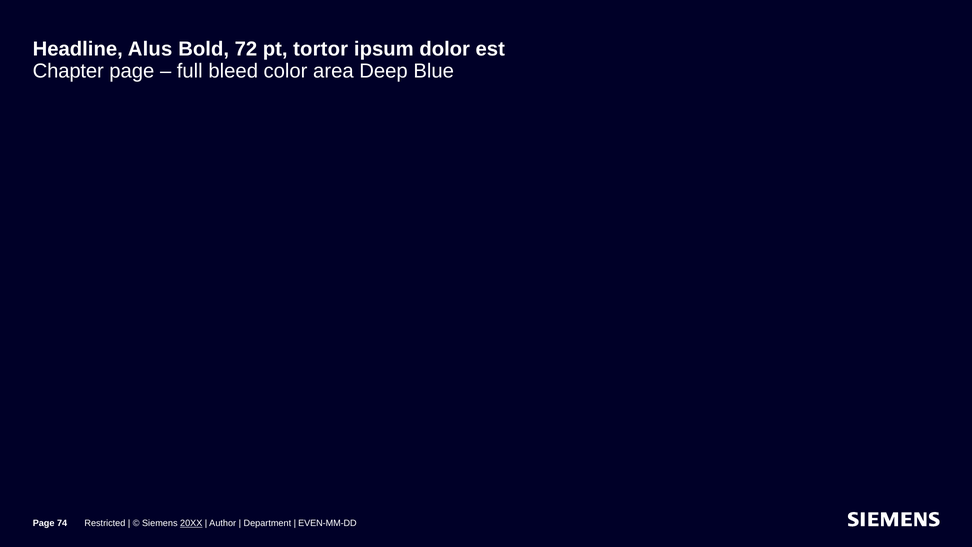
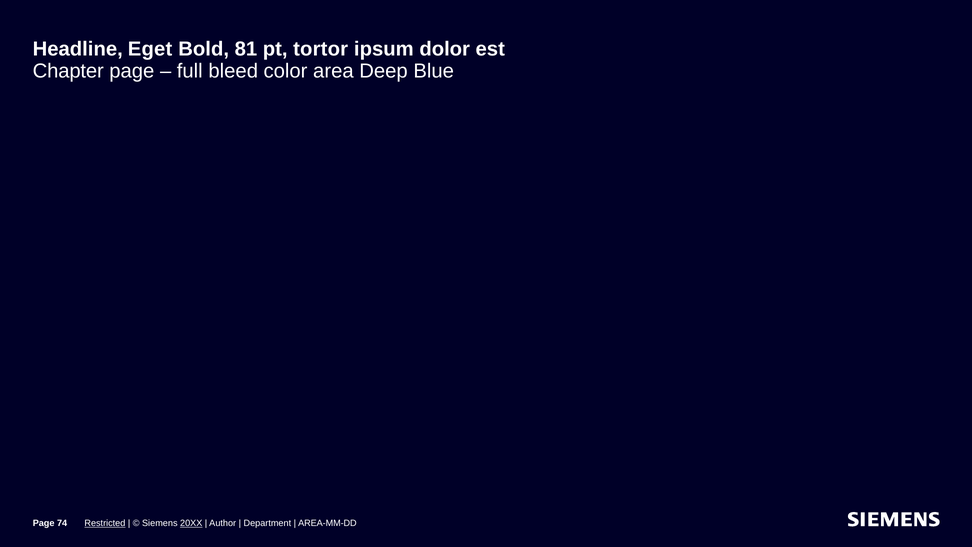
Alus: Alus -> Eget (150, 49)
72: 72 -> 81 (246, 49)
Restricted underline: none -> present (105, 523)
EVEN-MM-DD: EVEN-MM-DD -> AREA-MM-DD (327, 523)
